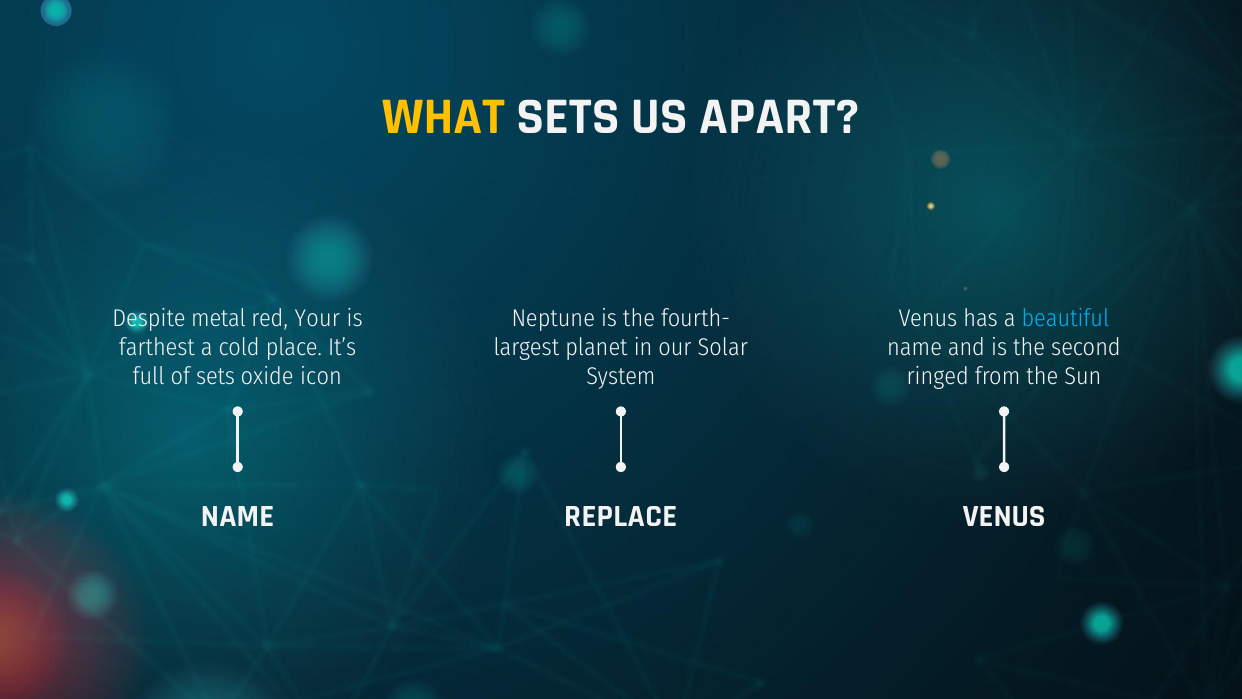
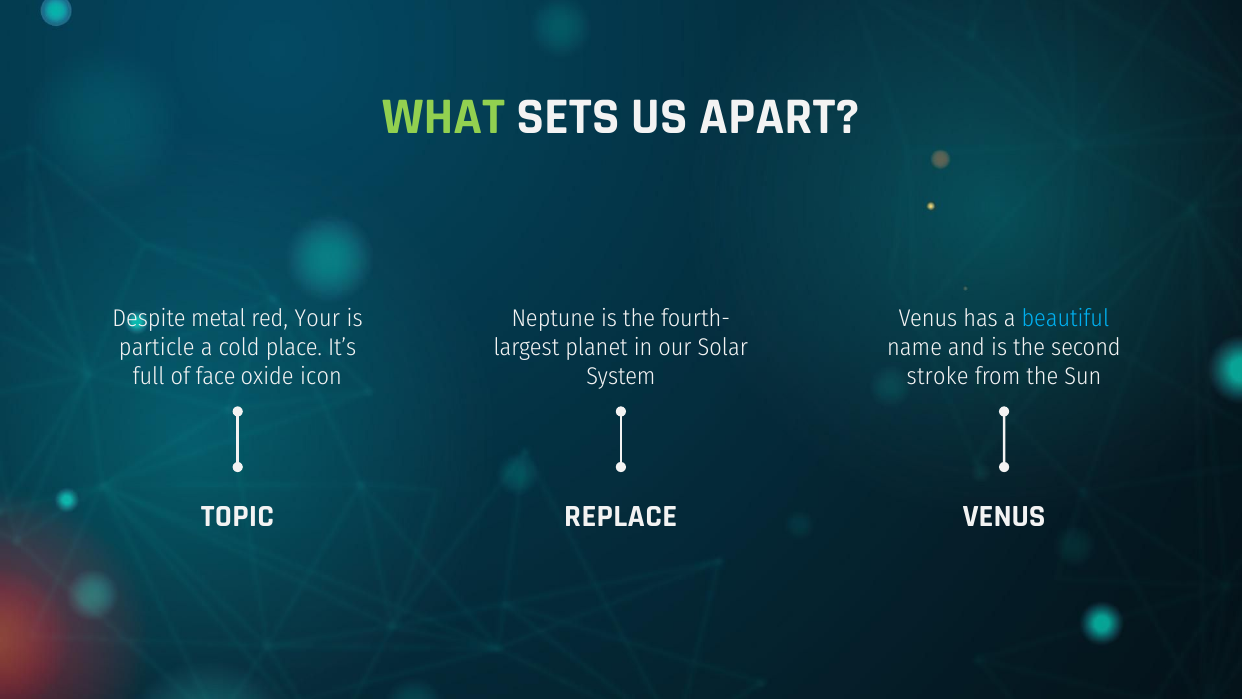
WHAT colour: yellow -> light green (443, 116)
farthest: farthest -> particle (157, 347)
of sets: sets -> face (216, 376)
ringed: ringed -> stroke (938, 376)
NAME: NAME -> TOPIC (238, 516)
